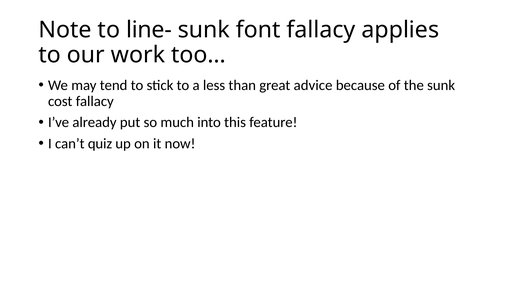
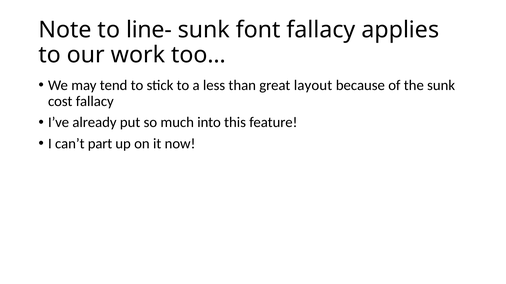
advice: advice -> layout (313, 86)
quiz: quiz -> part (100, 144)
